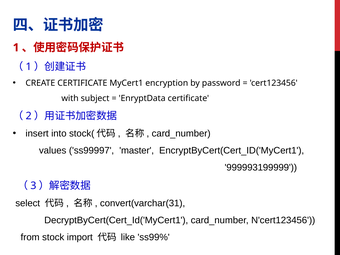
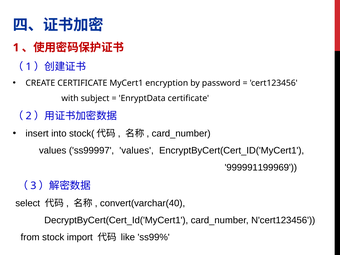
ss99997 master: master -> values (137, 151)
999993199999: 999993199999 -> 999991199969 (261, 168)
convert(varchar(31: convert(varchar(31 -> convert(varchar(40 (143, 203)
